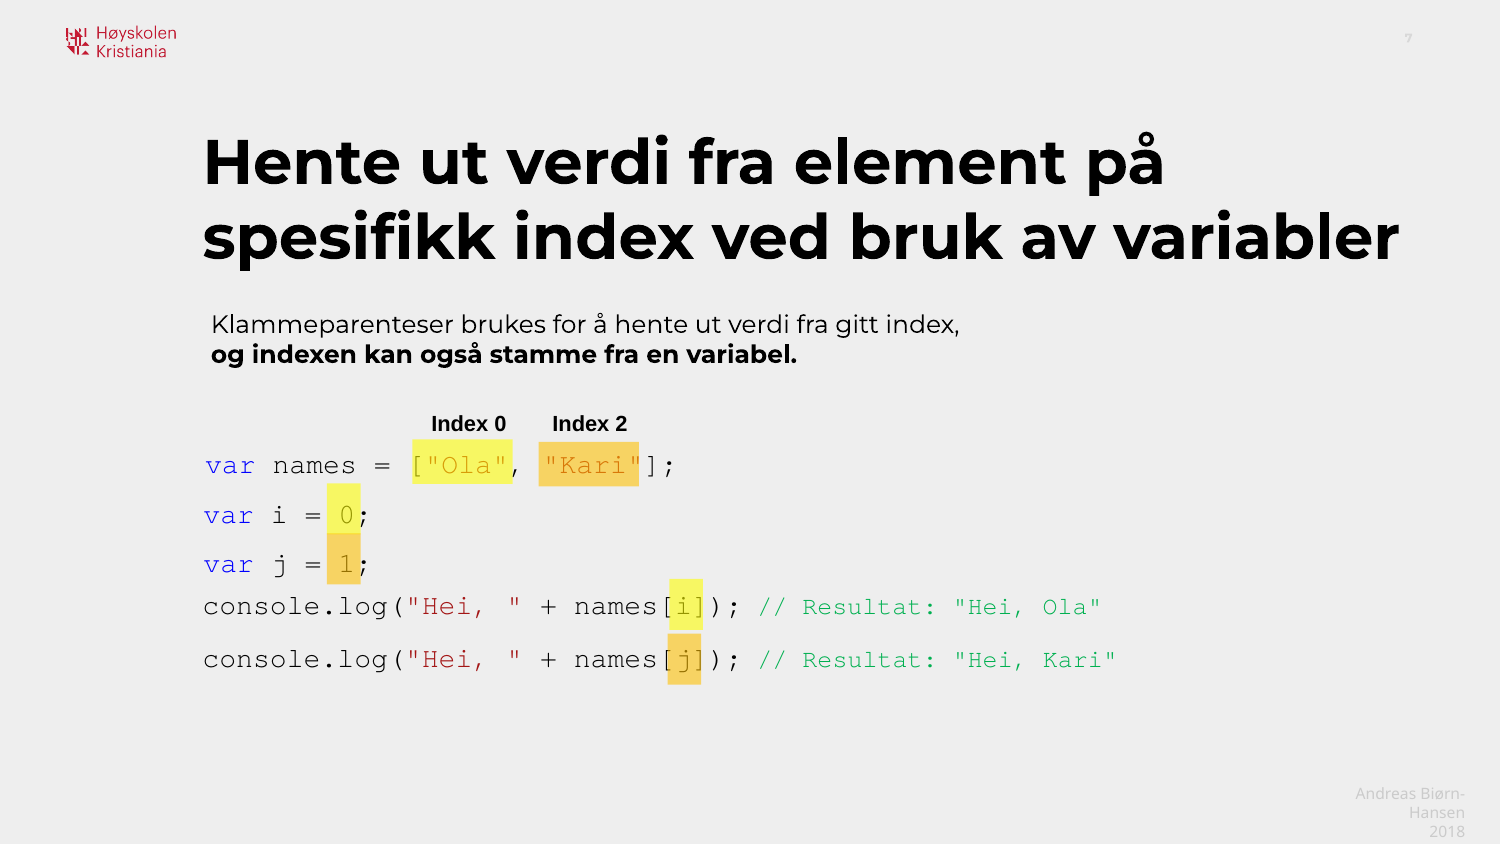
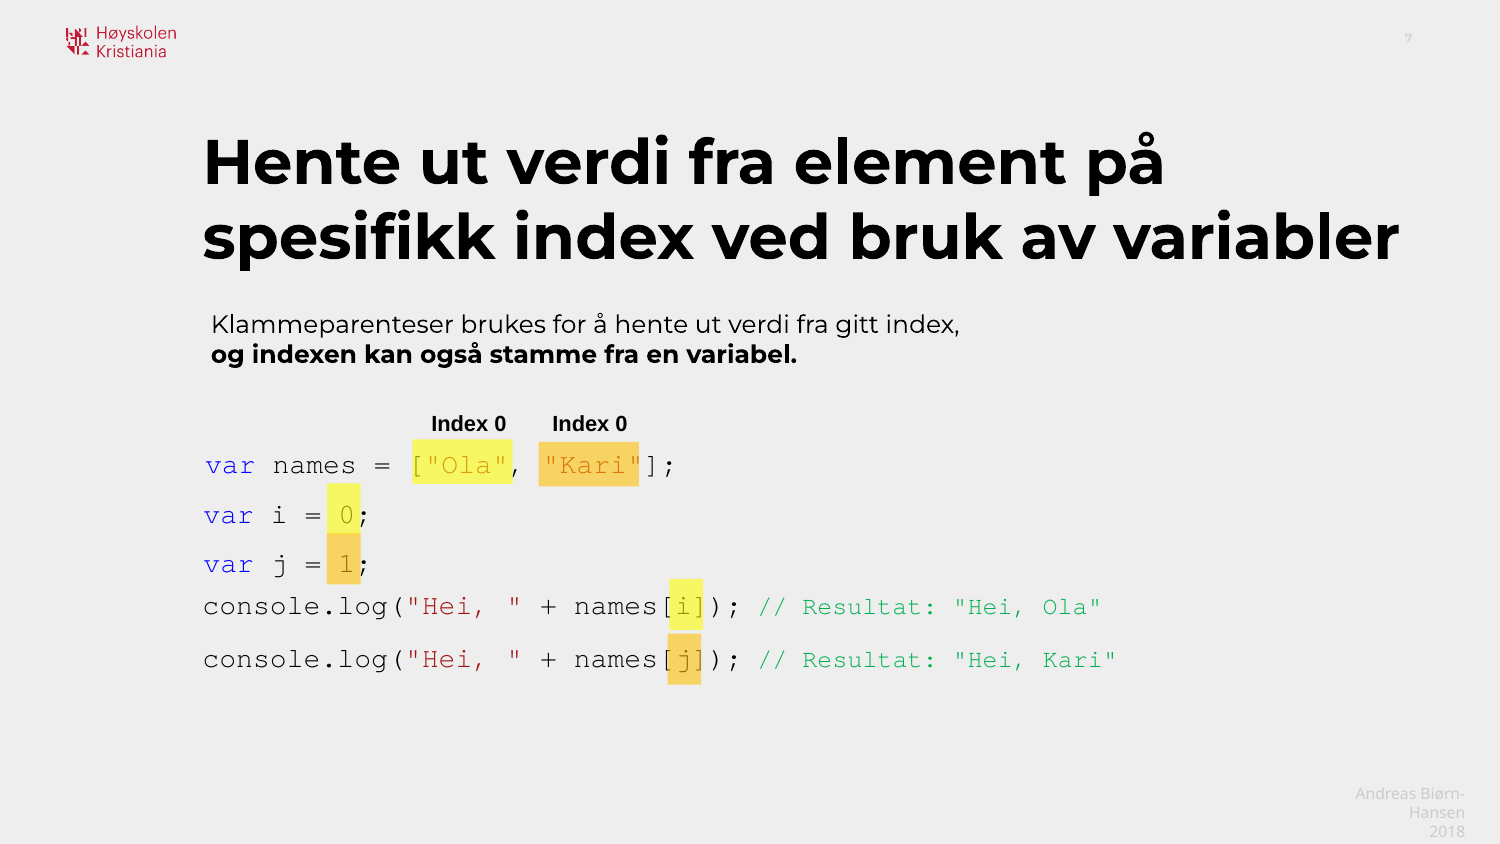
0 Index 2: 2 -> 0 (622, 425)
